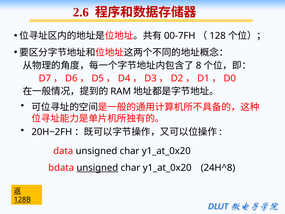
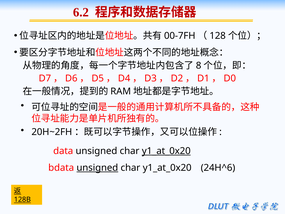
2.6: 2.6 -> 6.2 (81, 12)
y1_at_0x20 underline: none -> present (166, 151)
24H^8: 24H^8 -> 24H^6 (218, 168)
